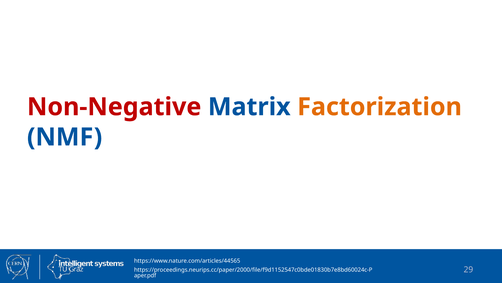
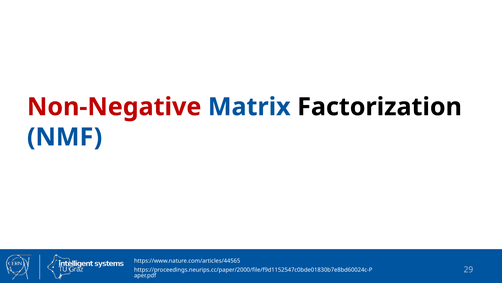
Factorization colour: orange -> black (380, 107)
